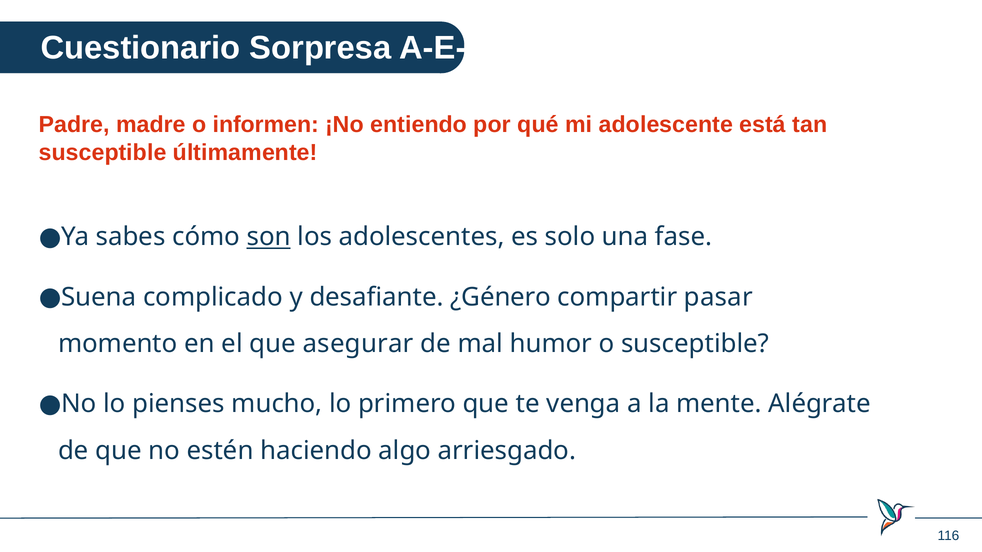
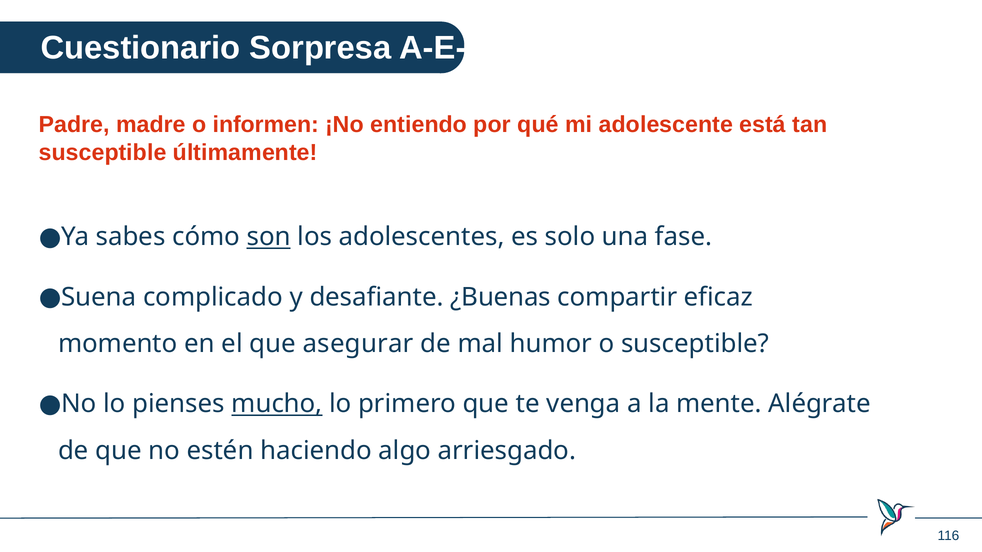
¿Género: ¿Género -> ¿Buenas (501, 297)
pasar: pasar -> eficaz (718, 297)
mucho underline: none -> present (277, 404)
